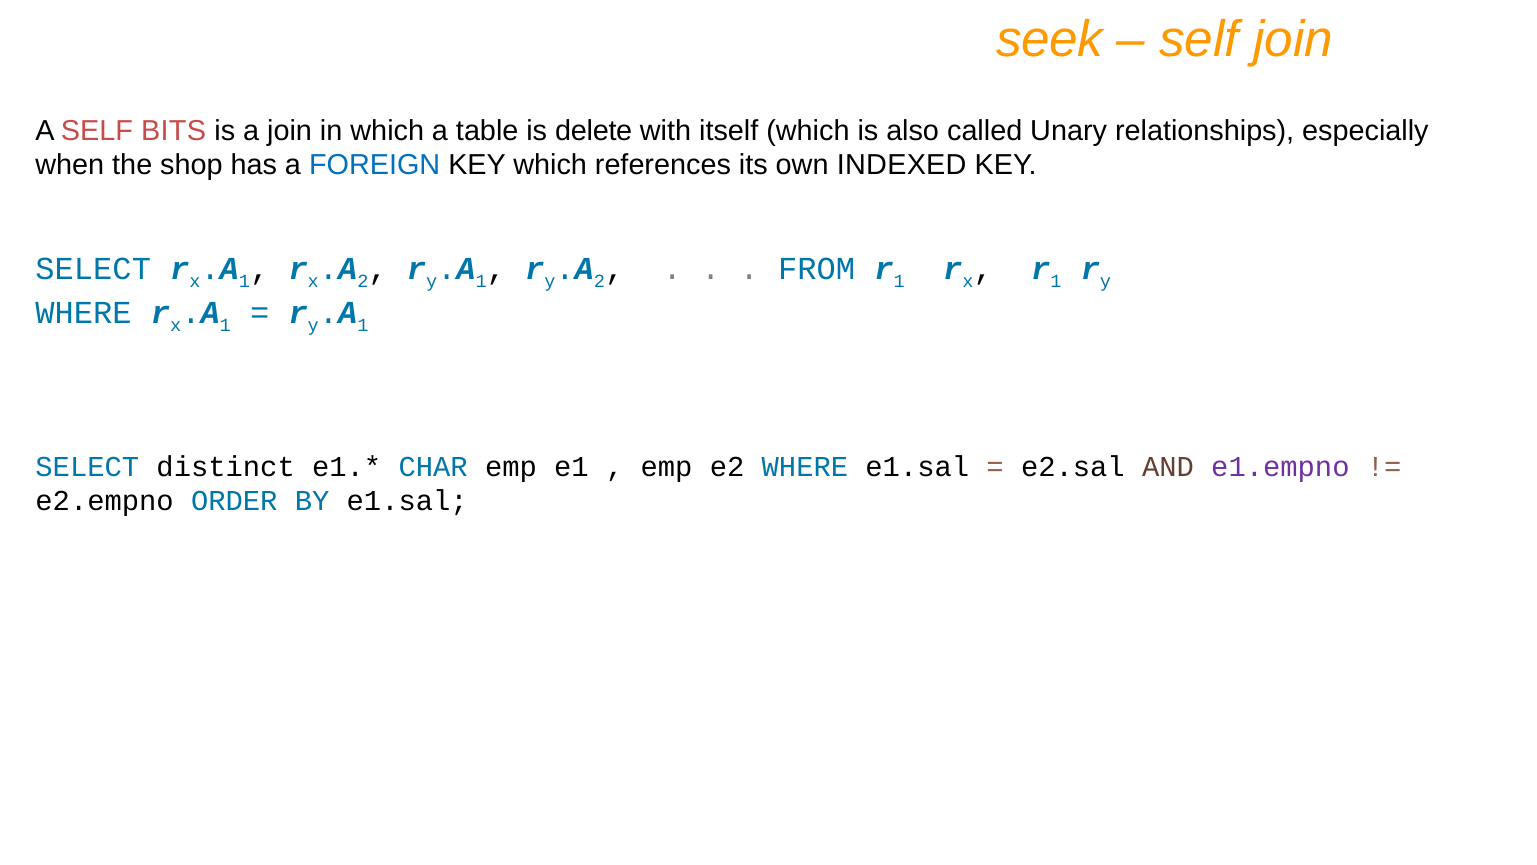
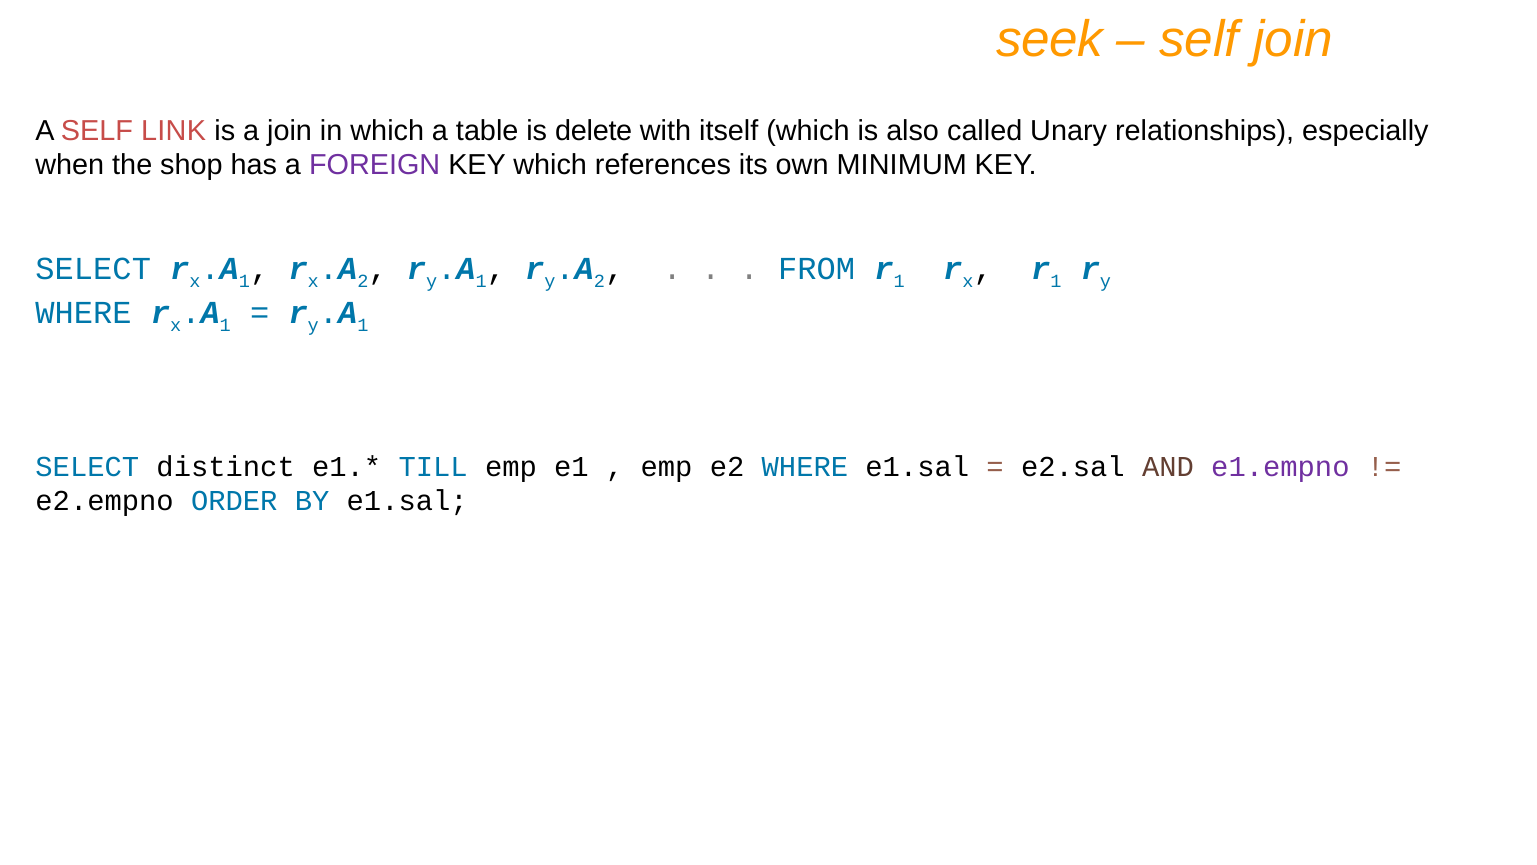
BITS: BITS -> LINK (174, 131)
FOREIGN colour: blue -> purple (375, 165)
INDEXED: INDEXED -> MINIMUM (902, 165)
CHAR: CHAR -> TILL (433, 466)
